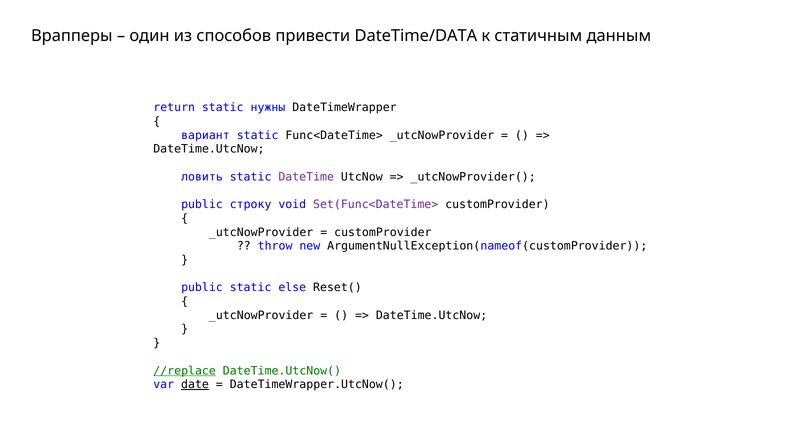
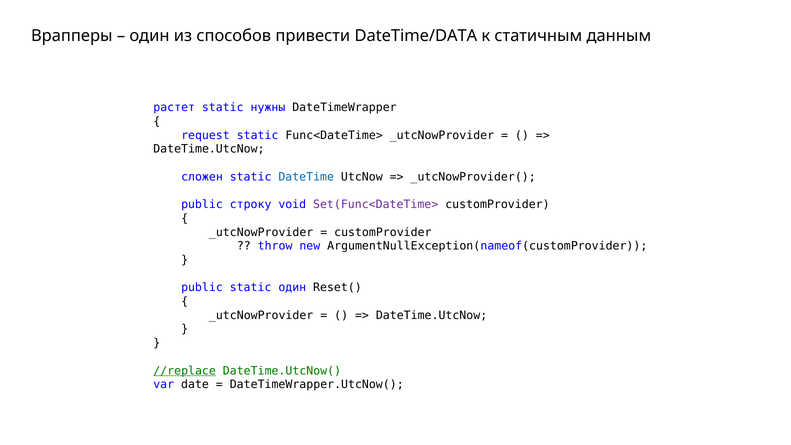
return: return -> растет (174, 108)
вариант: вариант -> request (205, 135)
ловить: ловить -> сложен (202, 177)
DateTime colour: purple -> blue (306, 177)
static else: else -> один (292, 288)
date underline: present -> none (195, 385)
